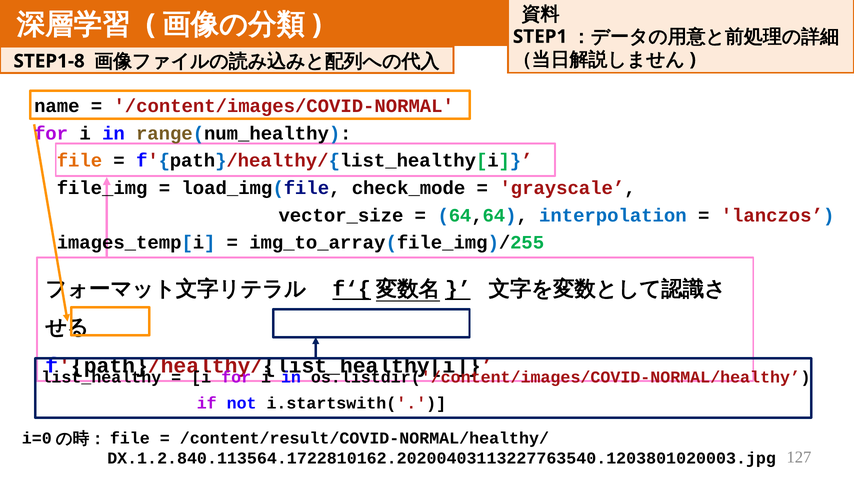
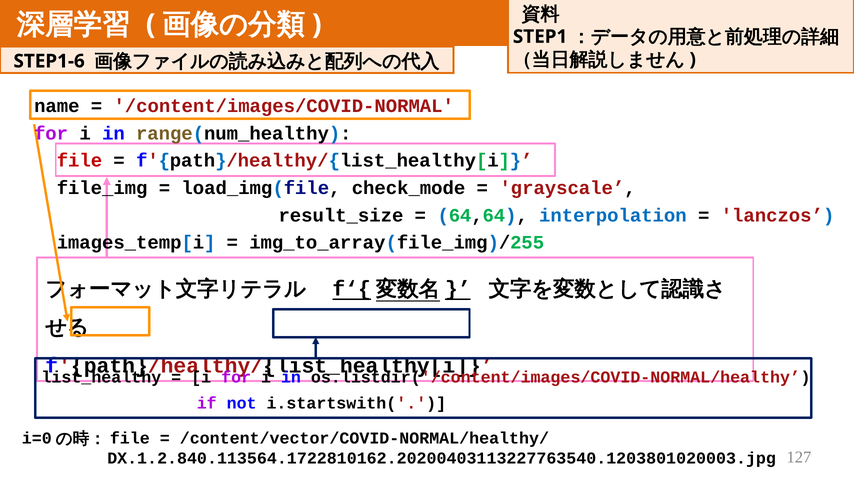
STEP1-8: STEP1-8 -> STEP1-6 (49, 61)
file colour: orange -> red (79, 161)
vector_size: vector_size -> result_size (341, 215)
/content/result/COVID-NORMAL/healthy/: /content/result/COVID-NORMAL/healthy/ -> /content/vector/COVID-NORMAL/healthy/ (364, 439)
